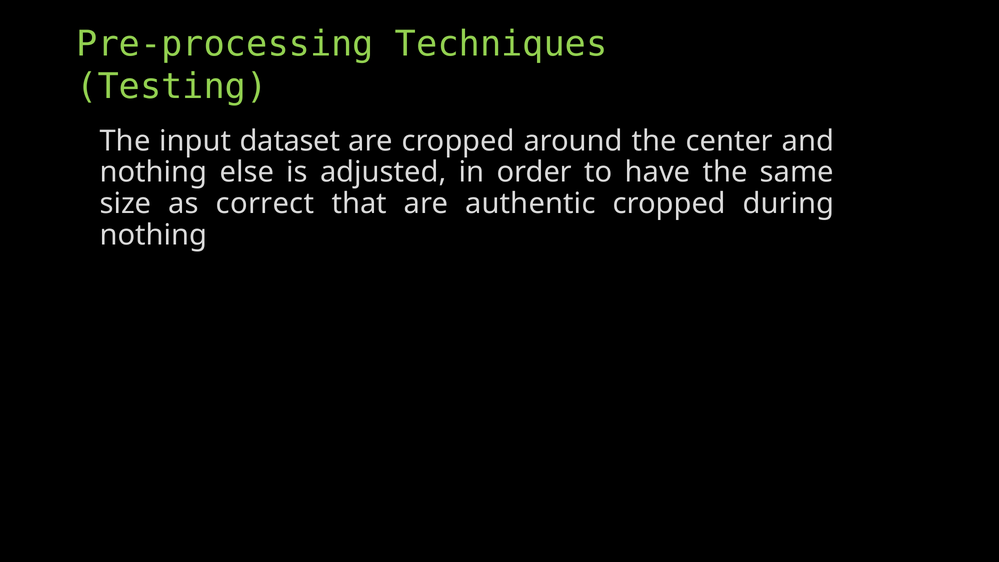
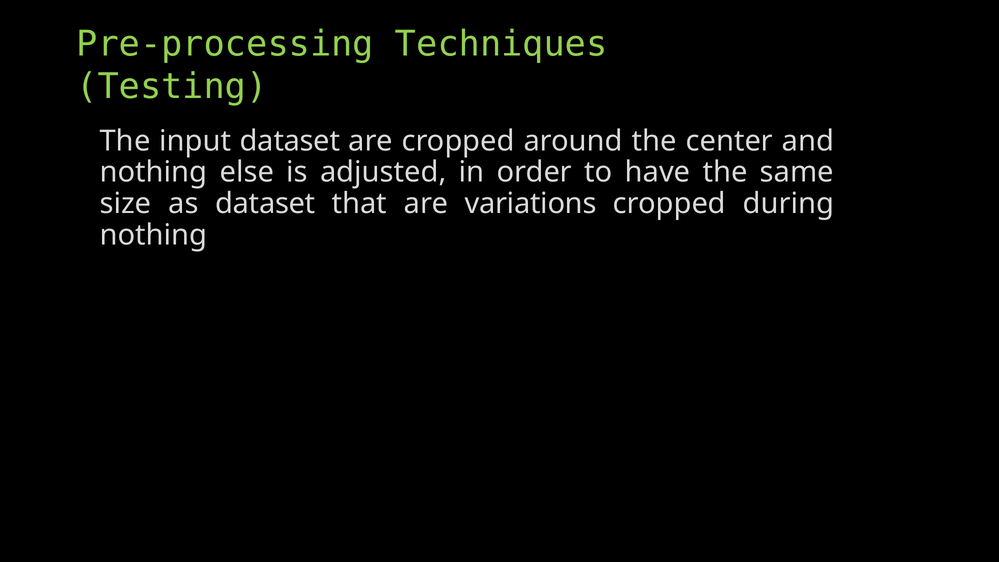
as correct: correct -> dataset (265, 204)
authentic: authentic -> variations (531, 204)
